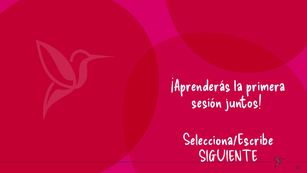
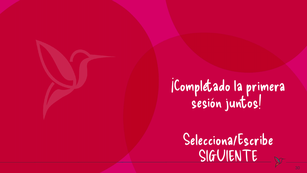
¡Aprenderás: ¡Aprenderás -> ¡Completado (201, 86)
